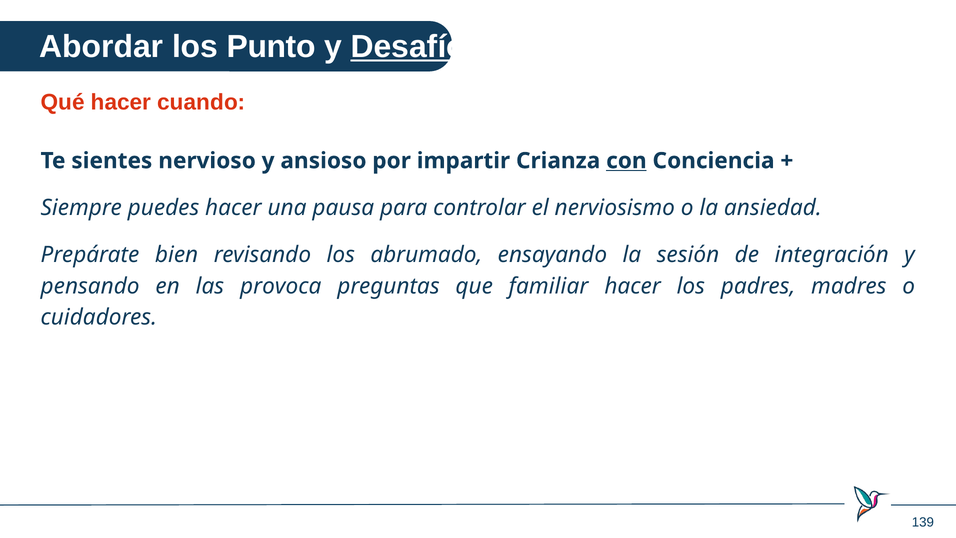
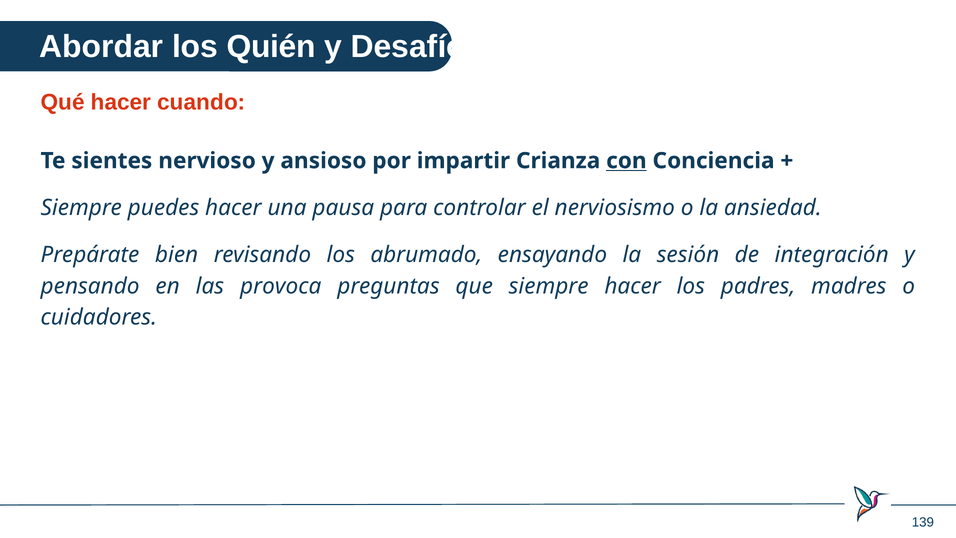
Punto: Punto -> Quién (271, 47)
Desafíos underline: present -> none (417, 47)
que familiar: familiar -> siempre (549, 286)
